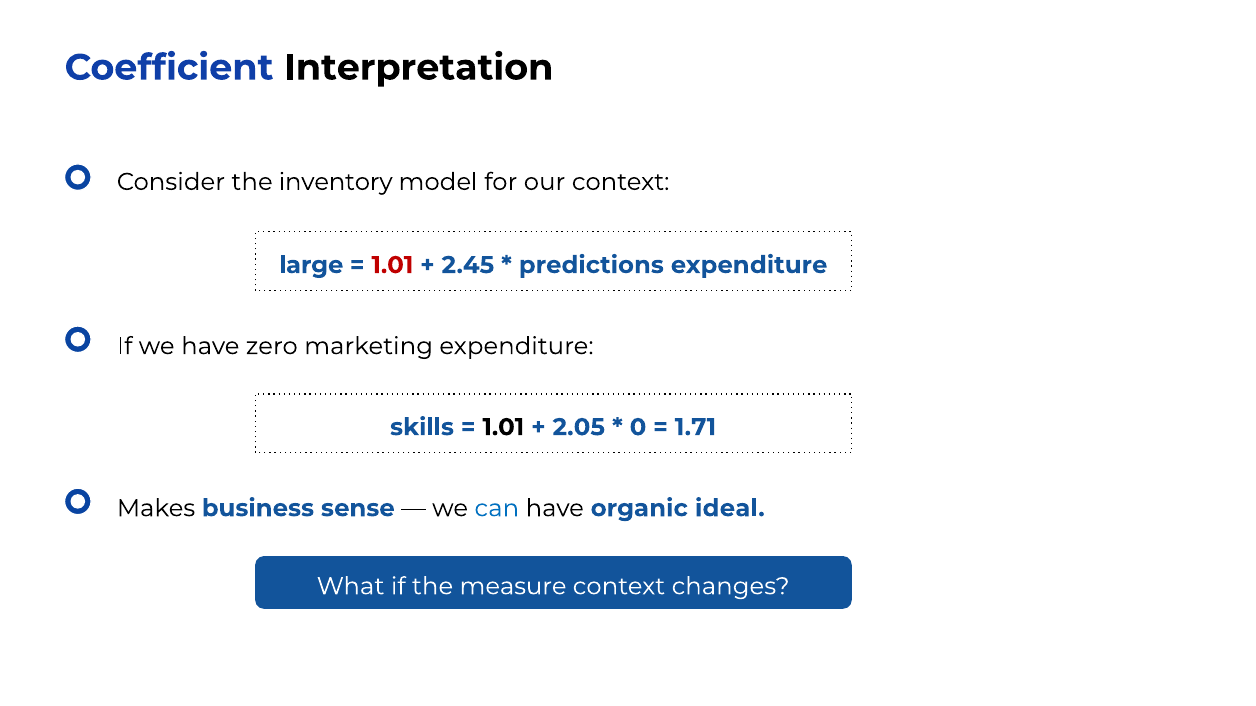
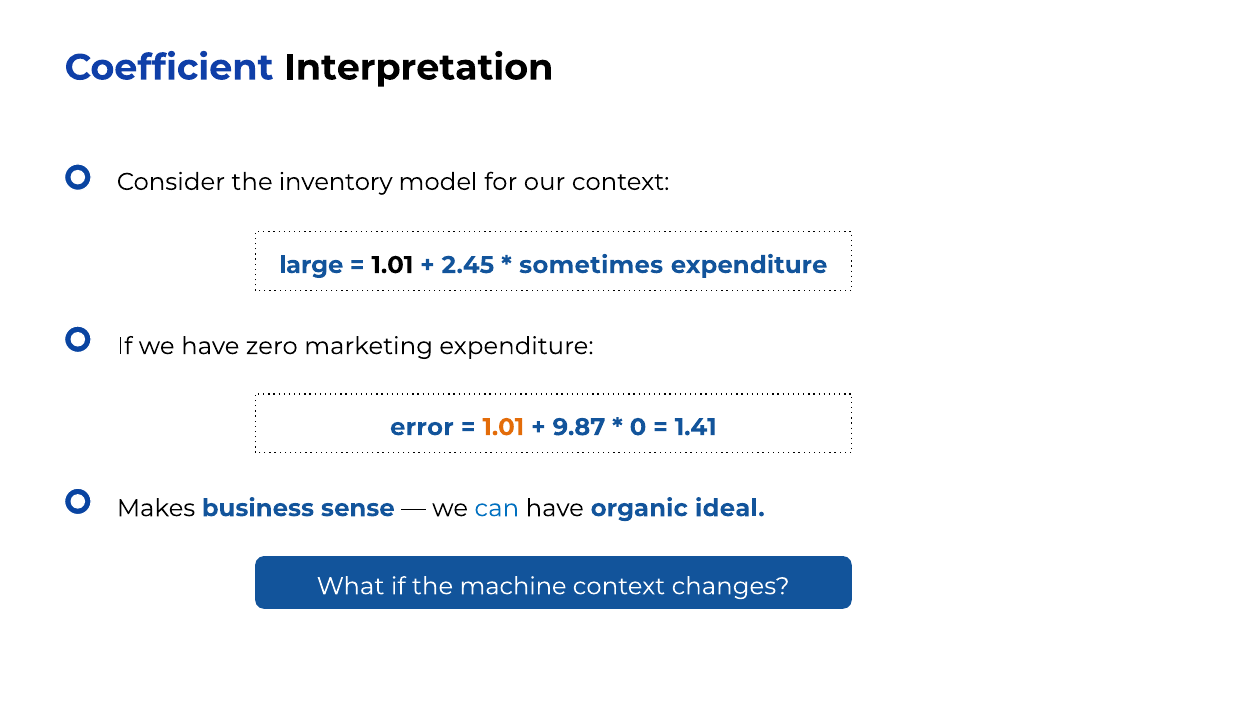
1.01 colour: red -> black (392, 265)
predictions: predictions -> sometimes (591, 265)
skills: skills -> error (422, 427)
1.01 colour: black -> orange (503, 427)
2.05: 2.05 -> 9.87 (579, 427)
1.71: 1.71 -> 1.41 (696, 427)
measure: measure -> machine (513, 587)
